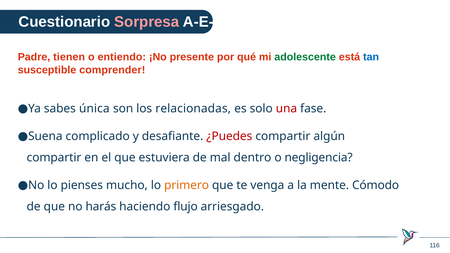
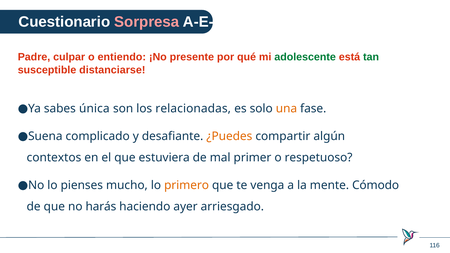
tienen: tienen -> culpar (69, 57)
tan colour: blue -> green (371, 57)
comprender: comprender -> distanciarse (112, 70)
una colour: red -> orange (286, 109)
¿Puedes colour: red -> orange (229, 136)
compartir: compartir -> contextos (54, 158)
dentro: dentro -> primer (252, 158)
negligencia: negligencia -> respetuoso (319, 158)
flujo: flujo -> ayer (186, 207)
